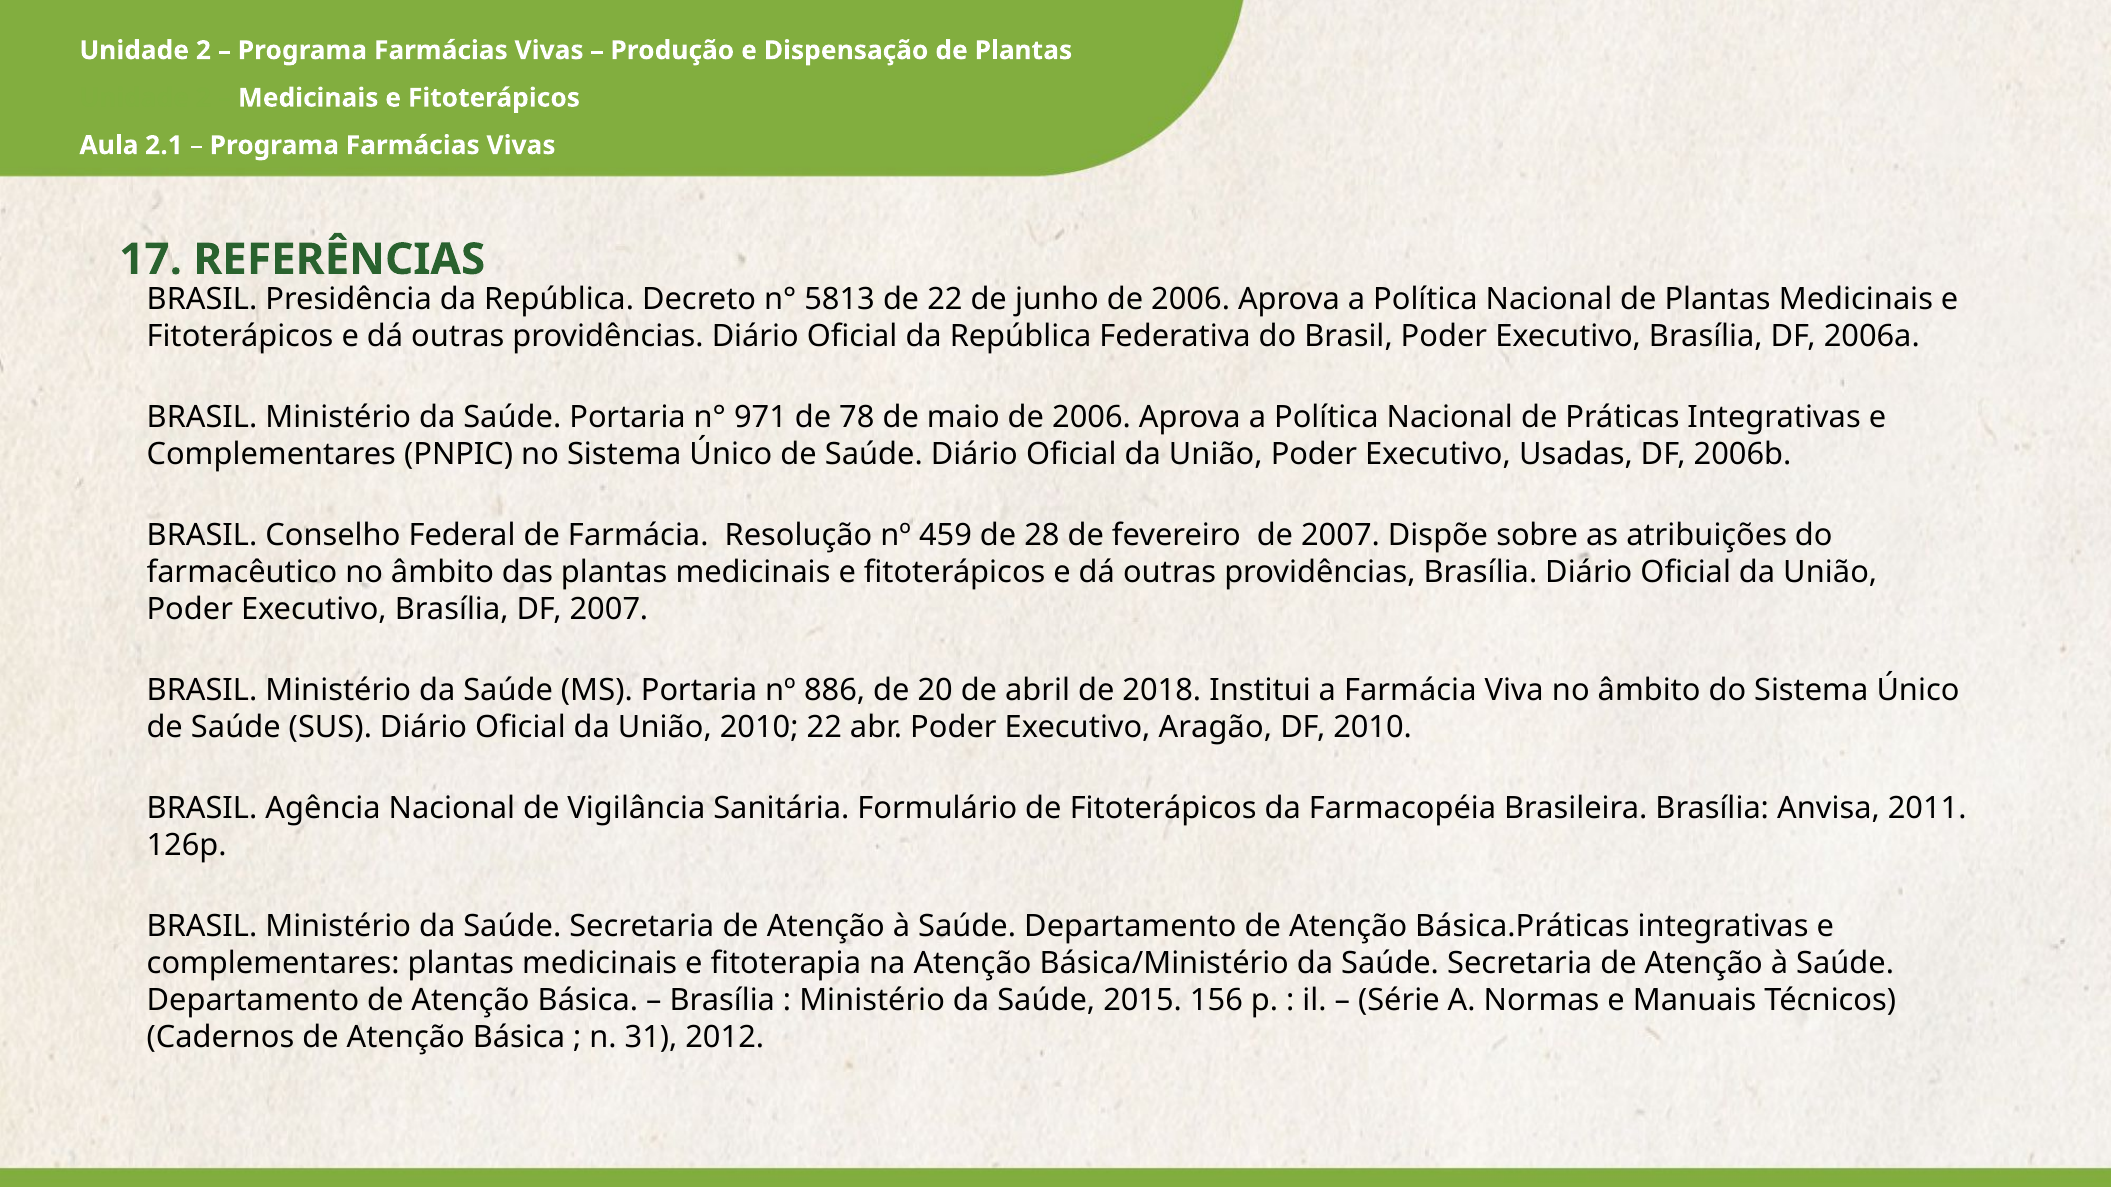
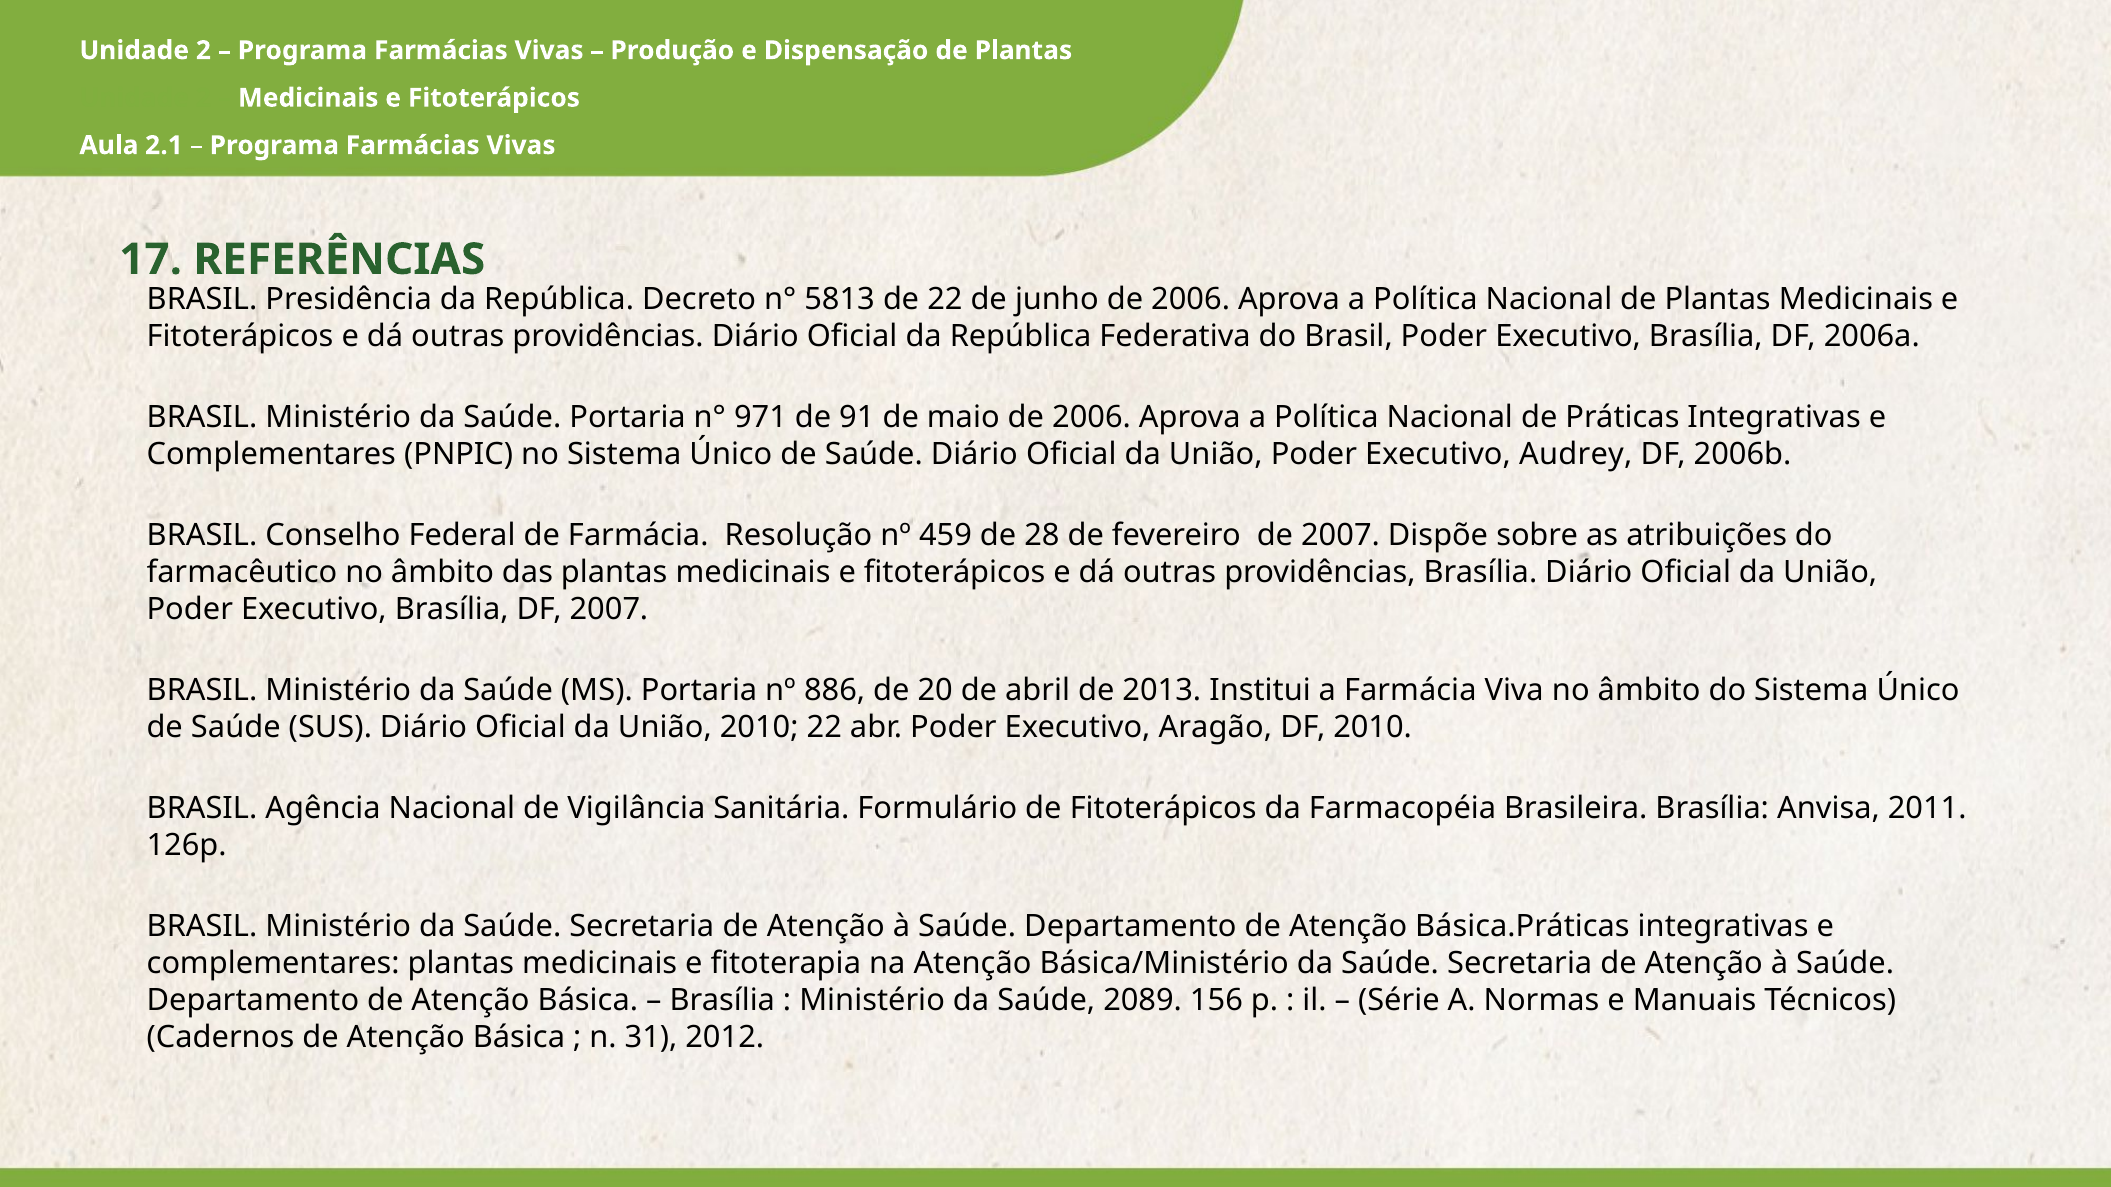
78: 78 -> 91 (857, 418)
Usadas: Usadas -> Audrey (1576, 455)
2018: 2018 -> 2013 (1162, 691)
2015: 2015 -> 2089 (1143, 1000)
